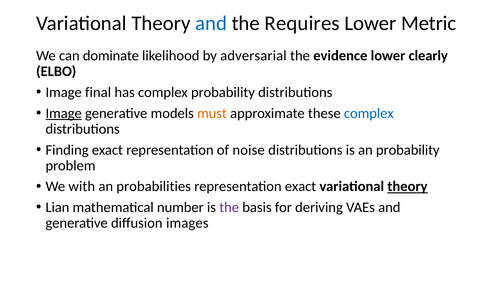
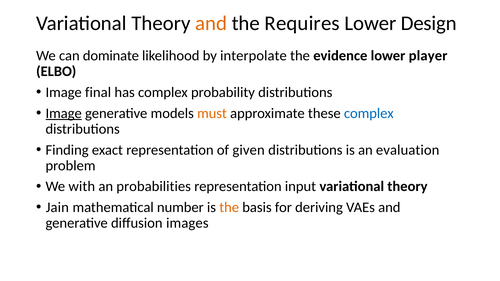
and colour: blue -> orange (211, 23)
Metric: Metric -> Design (429, 23)
adversarial: adversarial -> interpolate (253, 56)
clearly: clearly -> player (428, 56)
noise: noise -> given (249, 150)
an probability: probability -> evaluation (408, 150)
representation exact: exact -> input (300, 187)
theory underline: present -> none (407, 187)
Lian: Lian -> Jain (57, 208)
the colour: purple -> orange (229, 208)
